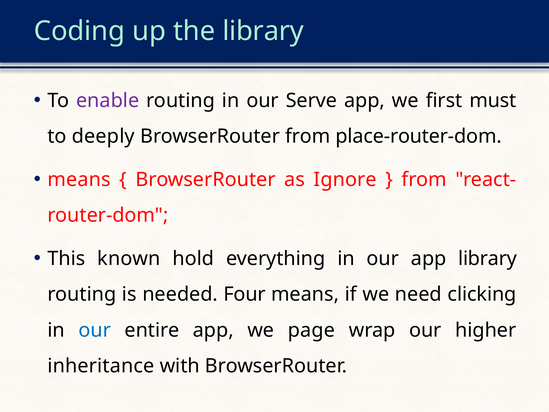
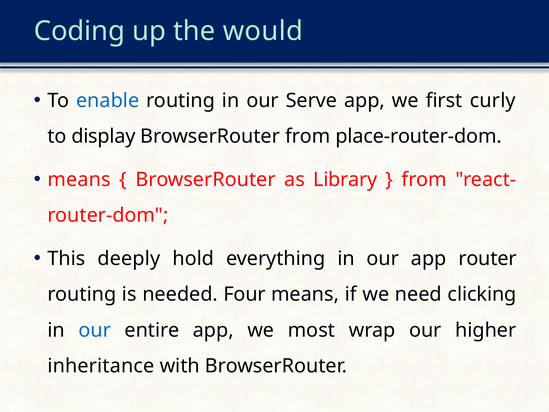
the library: library -> would (263, 31)
enable colour: purple -> blue (108, 101)
must: must -> curly (493, 101)
deeply: deeply -> display (103, 136)
Ignore: Ignore -> Library (345, 180)
known: known -> deeply (129, 259)
app library: library -> router (487, 259)
page: page -> most (311, 330)
